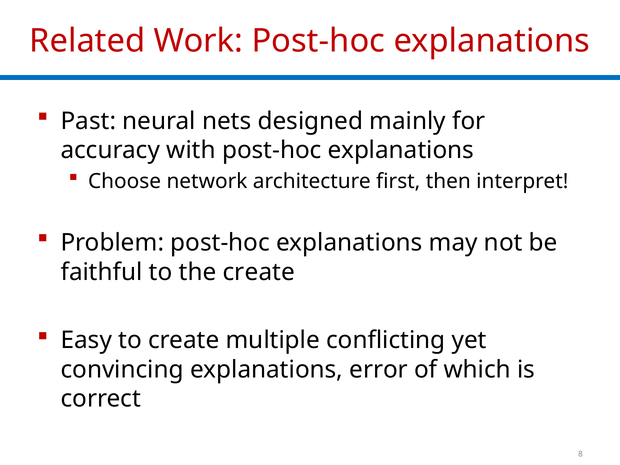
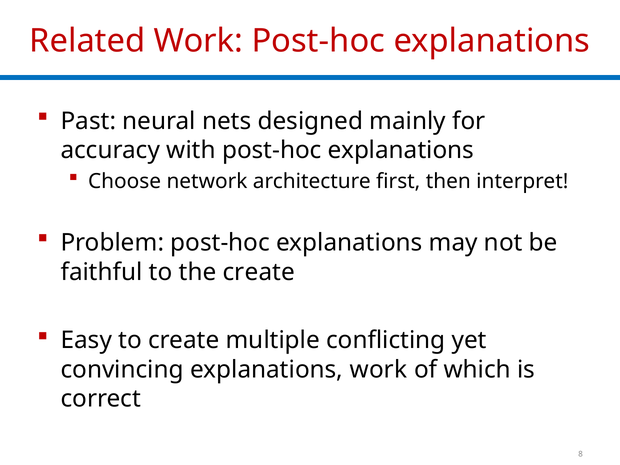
explanations error: error -> work (378, 370)
